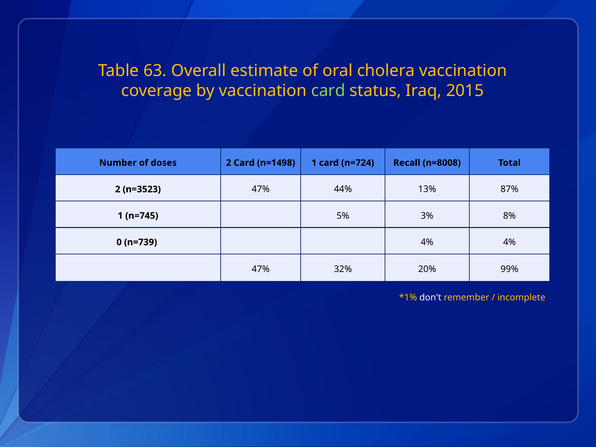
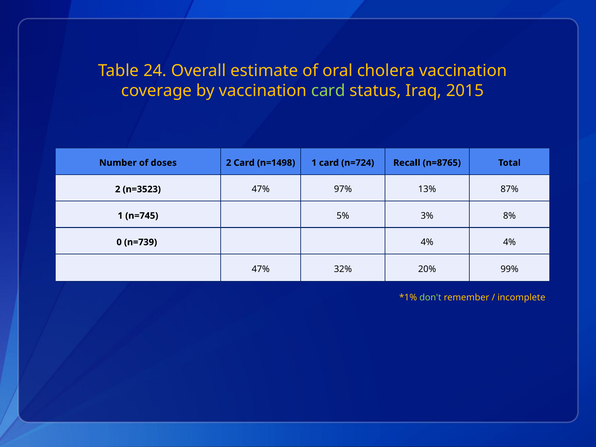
63: 63 -> 24 (155, 71)
n=8008: n=8008 -> n=8765 (442, 163)
44%: 44% -> 97% (343, 189)
don't colour: white -> light green (430, 297)
